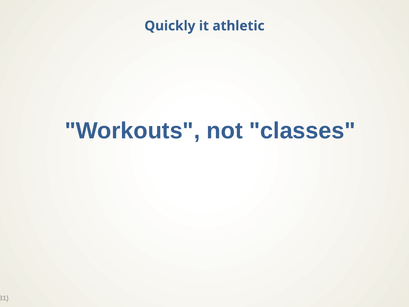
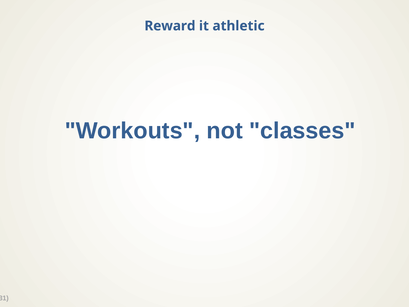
Quickly: Quickly -> Reward (170, 26)
